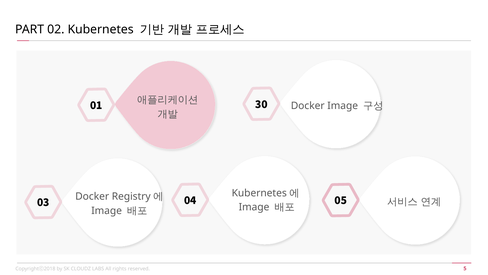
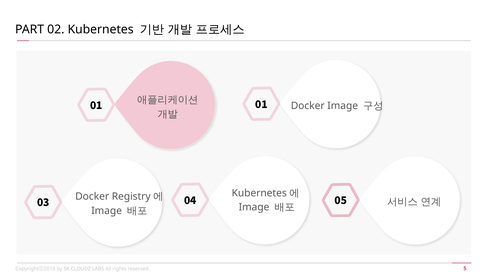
01 30: 30 -> 01 (261, 104)
